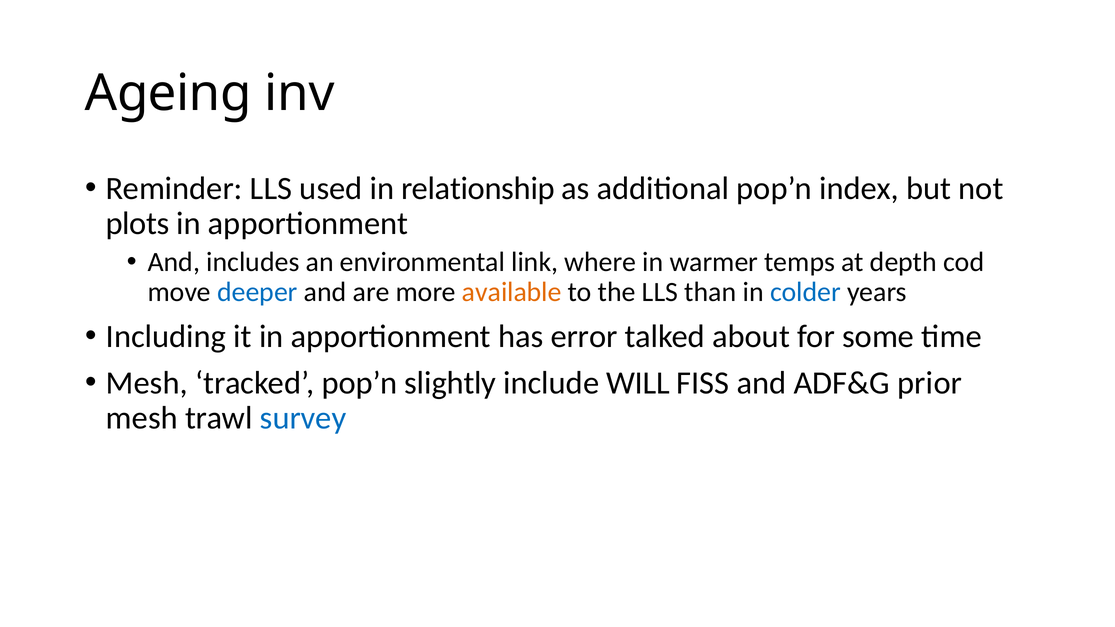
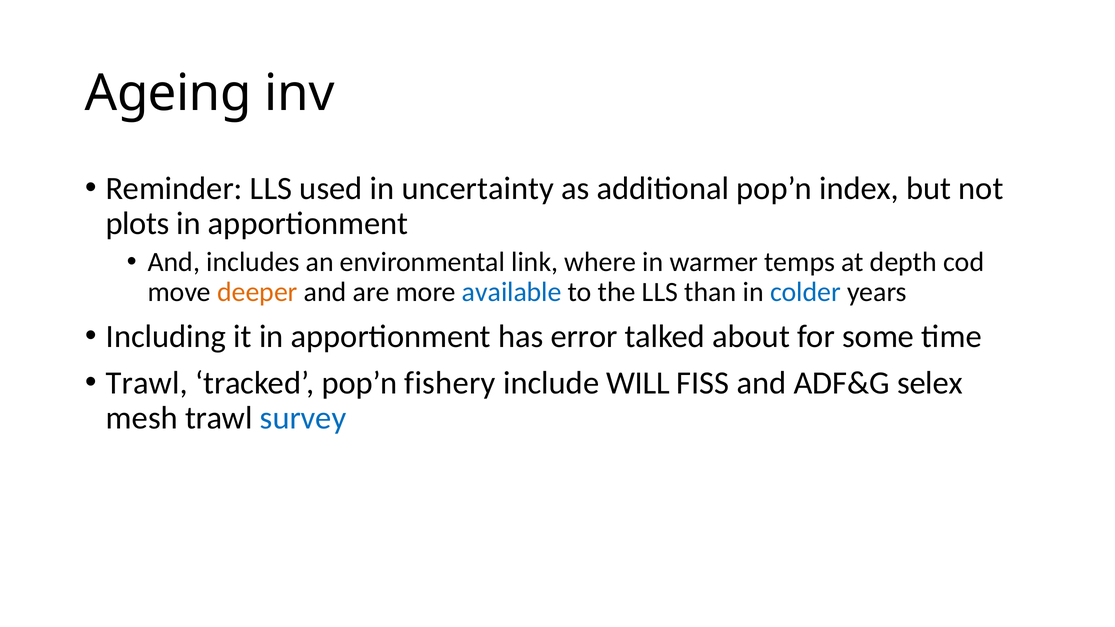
relationship: relationship -> uncertainty (478, 189)
deeper colour: blue -> orange (257, 292)
available colour: orange -> blue (512, 292)
Mesh: Mesh -> Trawl (147, 383)
slightly: slightly -> fishery (450, 383)
prior: prior -> selex (930, 383)
